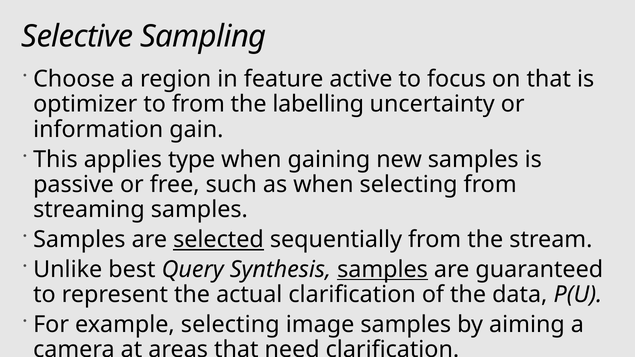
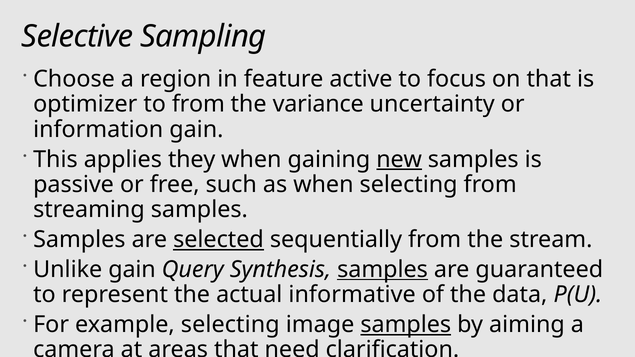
labelling: labelling -> variance (318, 104)
type: type -> they (192, 159)
new underline: none -> present (399, 159)
Unlike best: best -> gain (132, 270)
actual clarification: clarification -> informative (352, 295)
samples underline: none -> present (406, 325)
